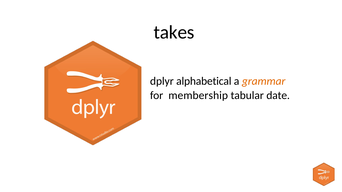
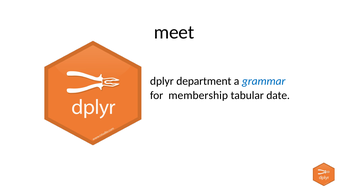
takes: takes -> meet (174, 32)
alphabetical: alphabetical -> department (204, 81)
grammar colour: orange -> blue (264, 81)
